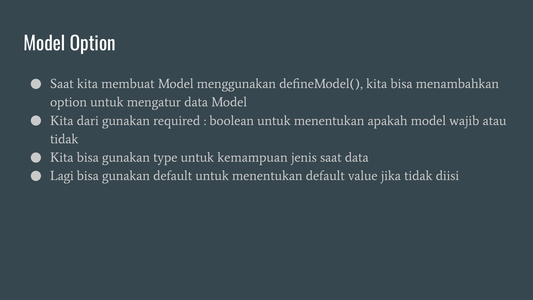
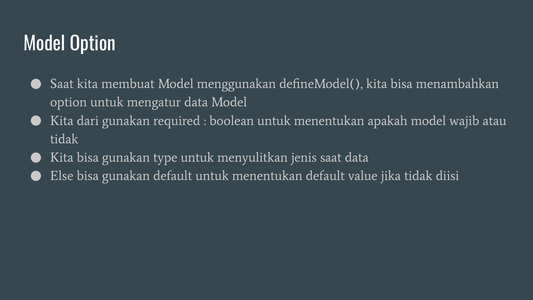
kemampuan: kemampuan -> menyulitkan (253, 157)
Lagi: Lagi -> Else (62, 176)
